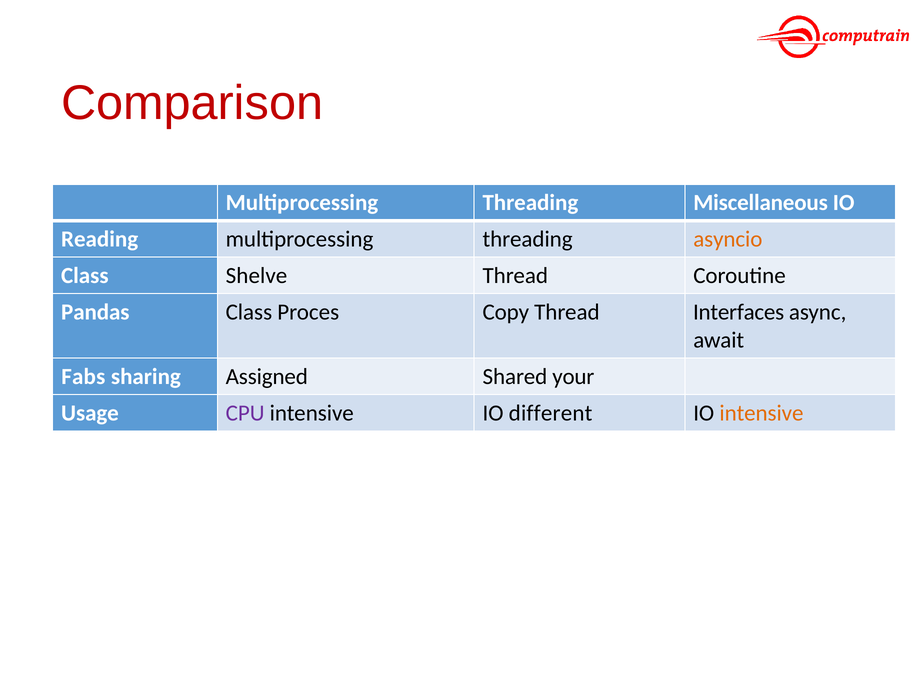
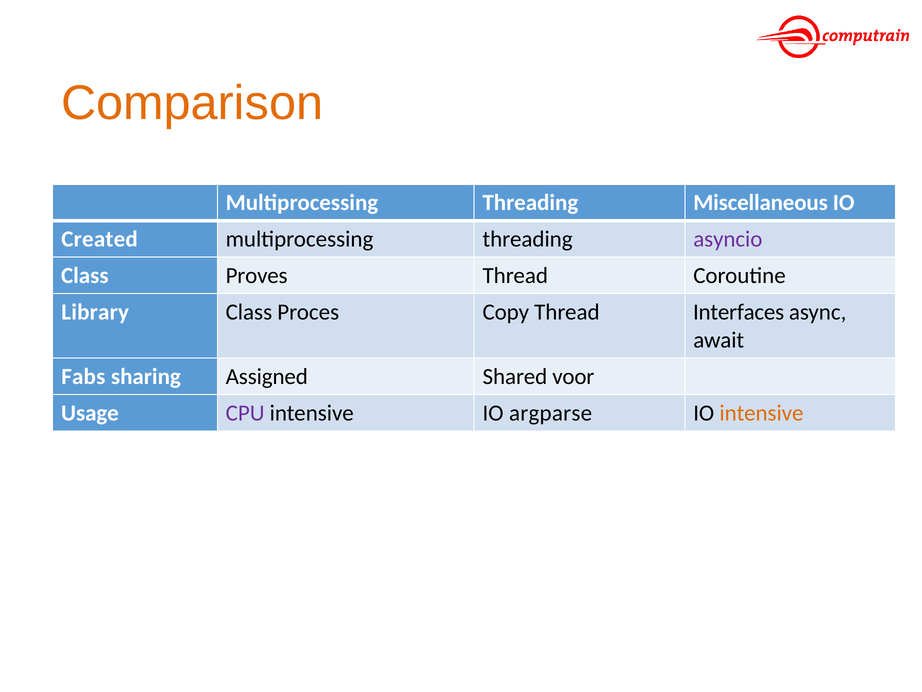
Comparison colour: red -> orange (192, 103)
Reading: Reading -> Created (100, 239)
asyncio colour: orange -> purple (728, 239)
Shelve: Shelve -> Proves (257, 275)
Pandas: Pandas -> Library (95, 312)
your: your -> voor (573, 376)
different: different -> argparse (551, 413)
